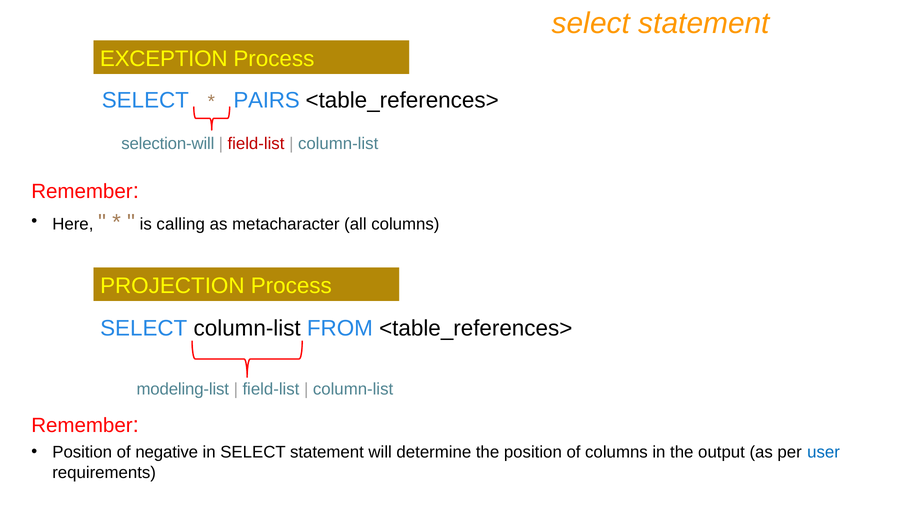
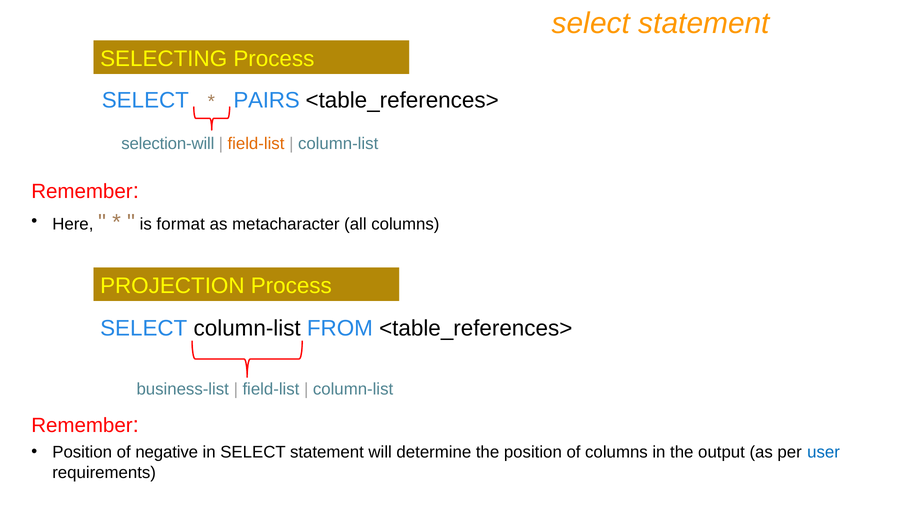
EXCEPTION: EXCEPTION -> SELECTING (164, 59)
field-list colour: red -> orange (256, 144)
calling: calling -> format (181, 224)
modeling-list: modeling-list -> business-list (183, 389)
